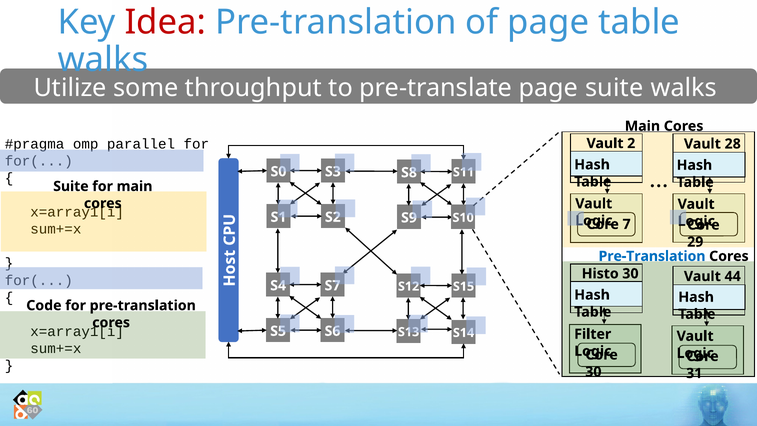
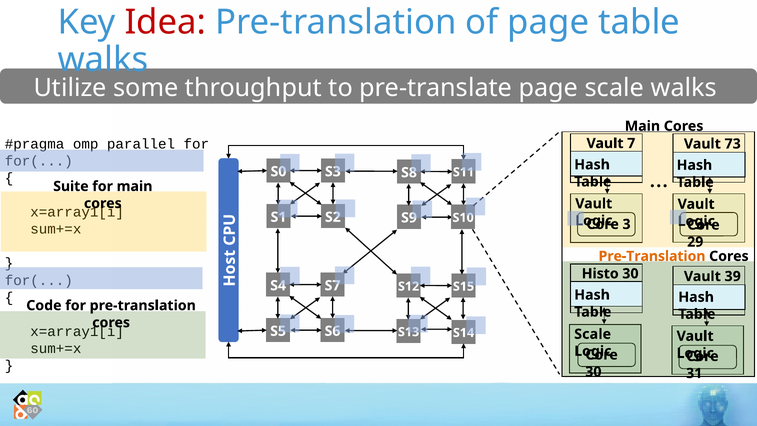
page suite: suite -> scale (614, 88)
2: 2 -> 7 (631, 143)
28: 28 -> 73 (733, 144)
7: 7 -> 3 (627, 224)
Pre-Translation colour: blue -> orange (652, 256)
44: 44 -> 39 (733, 276)
Filter: Filter -> Scale (593, 334)
